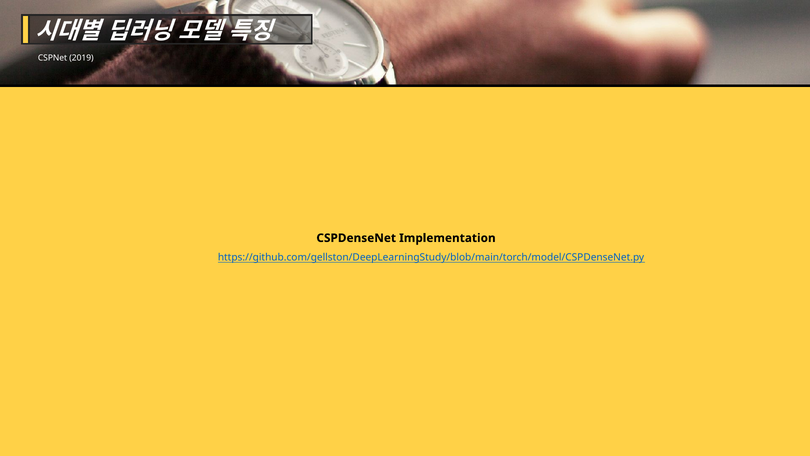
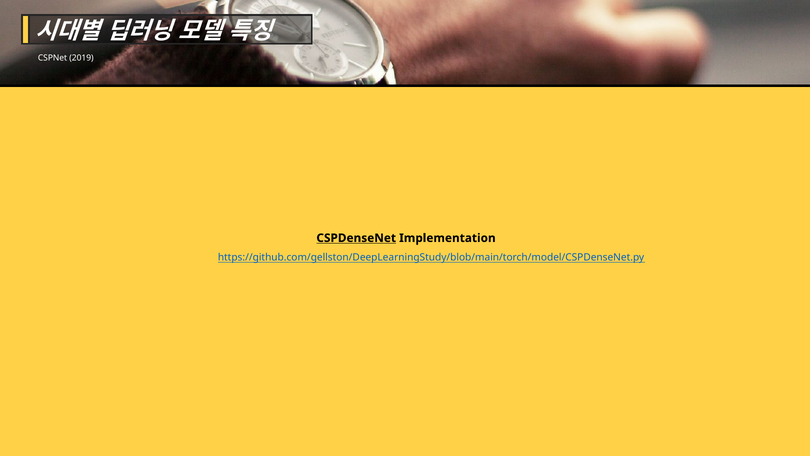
CSPDenseNet underline: none -> present (356, 238)
